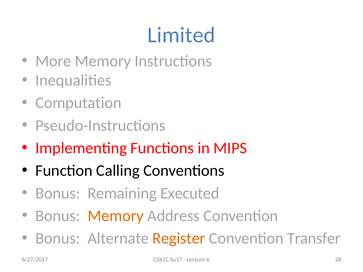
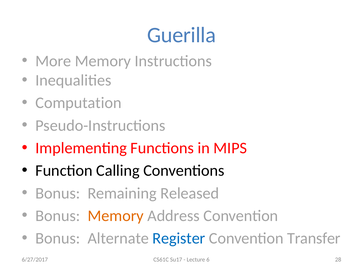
Limited: Limited -> Guerilla (182, 35)
Executed: Executed -> Released (190, 193)
Register colour: orange -> blue (179, 239)
